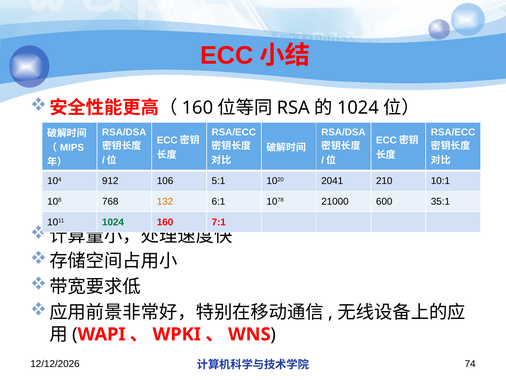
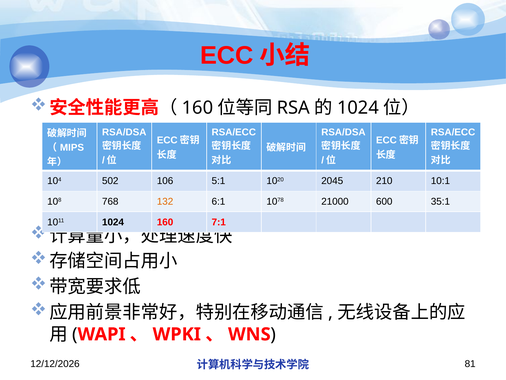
912: 912 -> 502 (110, 181)
2041: 2041 -> 2045 (332, 181)
1024 colour: green -> black (113, 222)
74: 74 -> 81 (470, 363)
